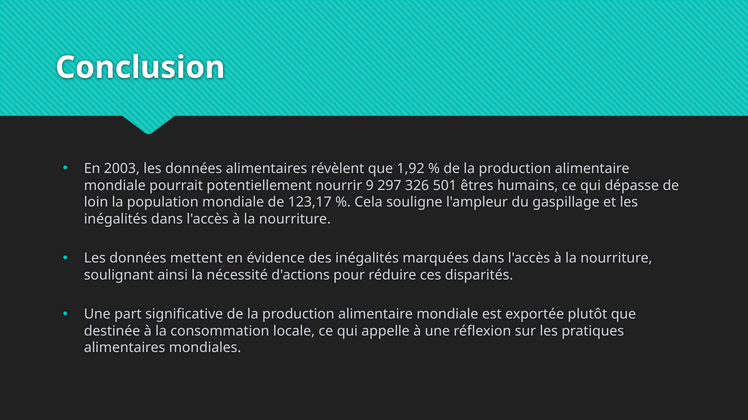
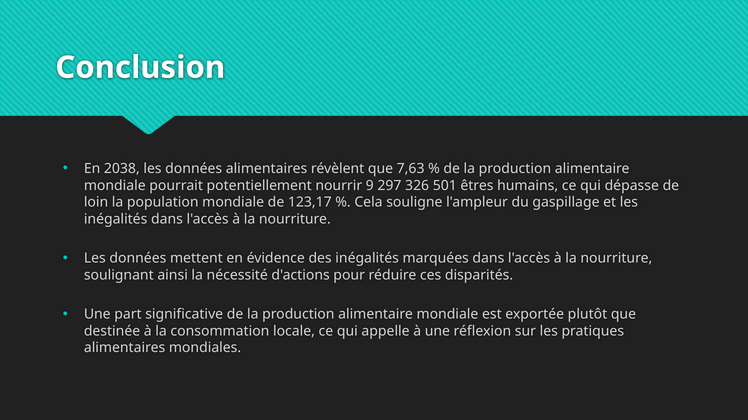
2003: 2003 -> 2038 (122, 169)
1,92: 1,92 -> 7,63 (411, 169)
